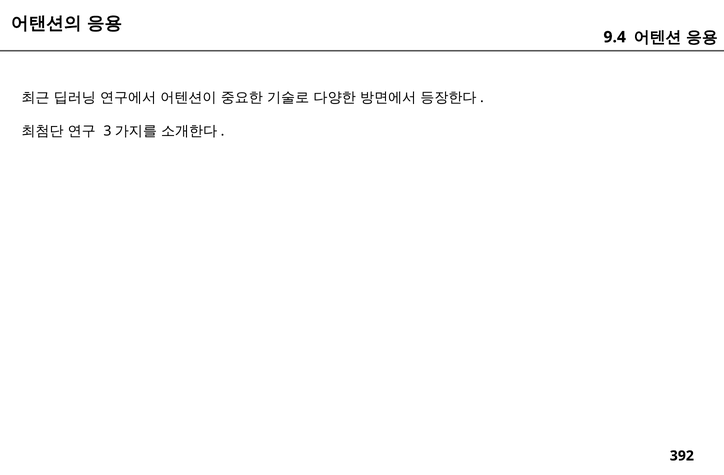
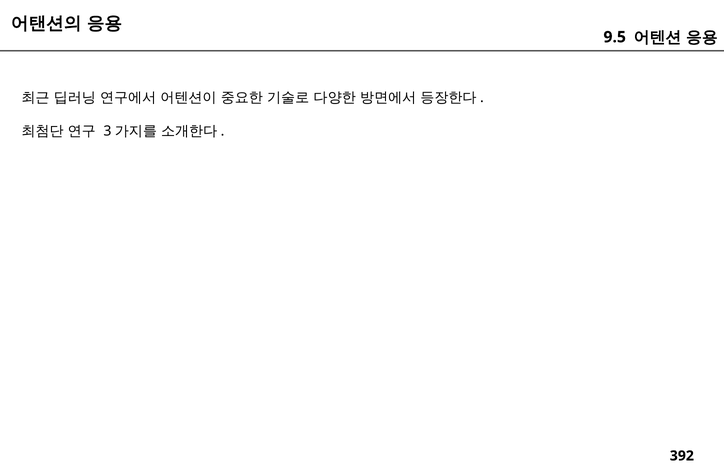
9.4: 9.4 -> 9.5 (615, 37)
